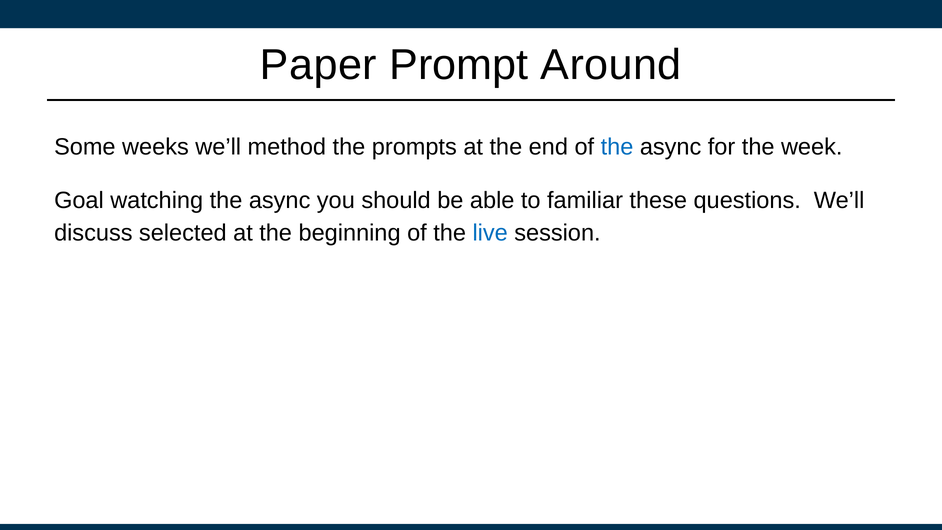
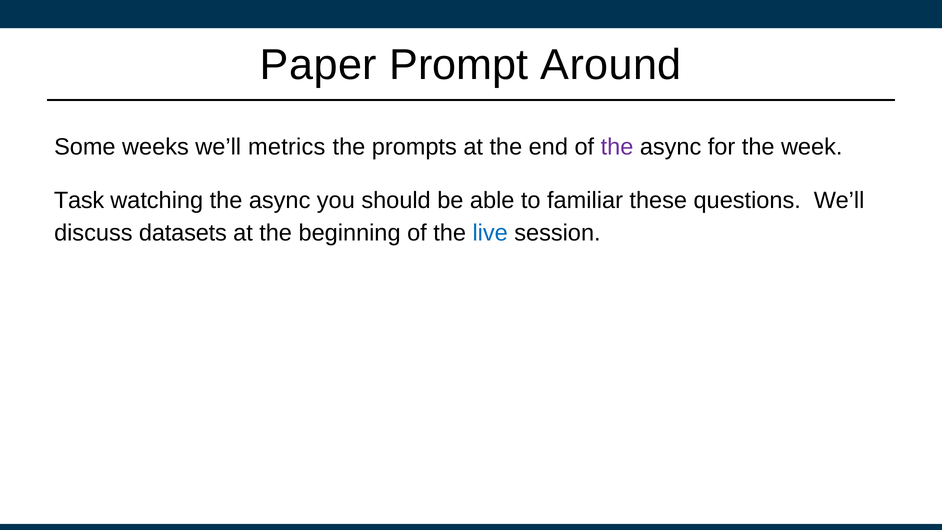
method: method -> metrics (287, 147)
the colour: blue -> purple (617, 147)
Goal: Goal -> Task (79, 201)
selected: selected -> datasets (183, 233)
